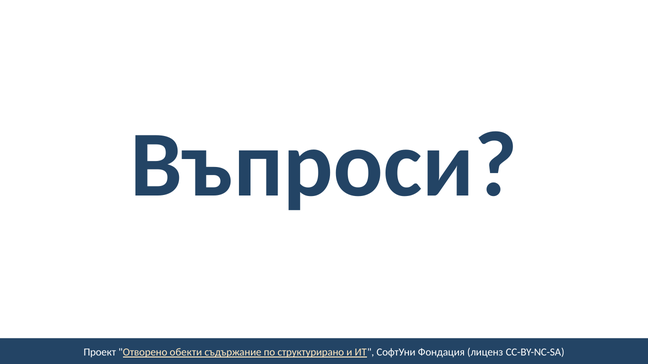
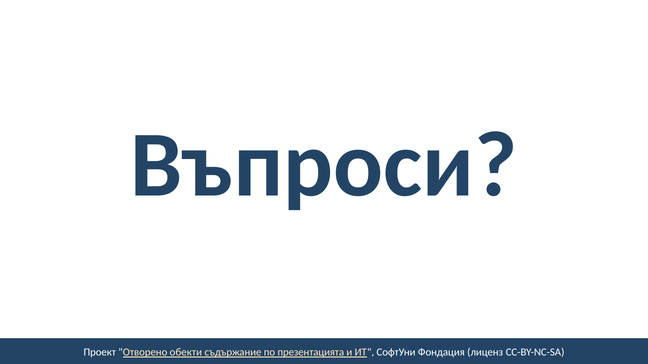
структурирано: структурирано -> презентацията (311, 353)
